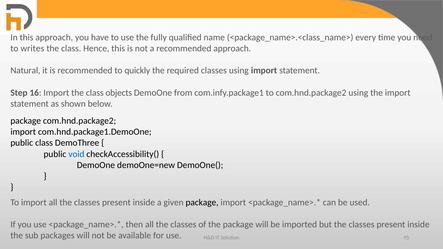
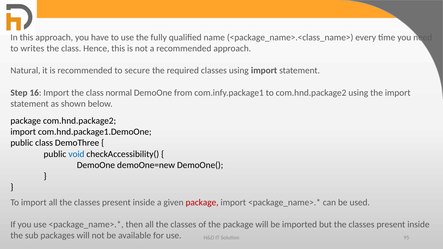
quickly: quickly -> secure (137, 71)
objects: objects -> normal (119, 93)
package colour: black -> red (202, 202)
